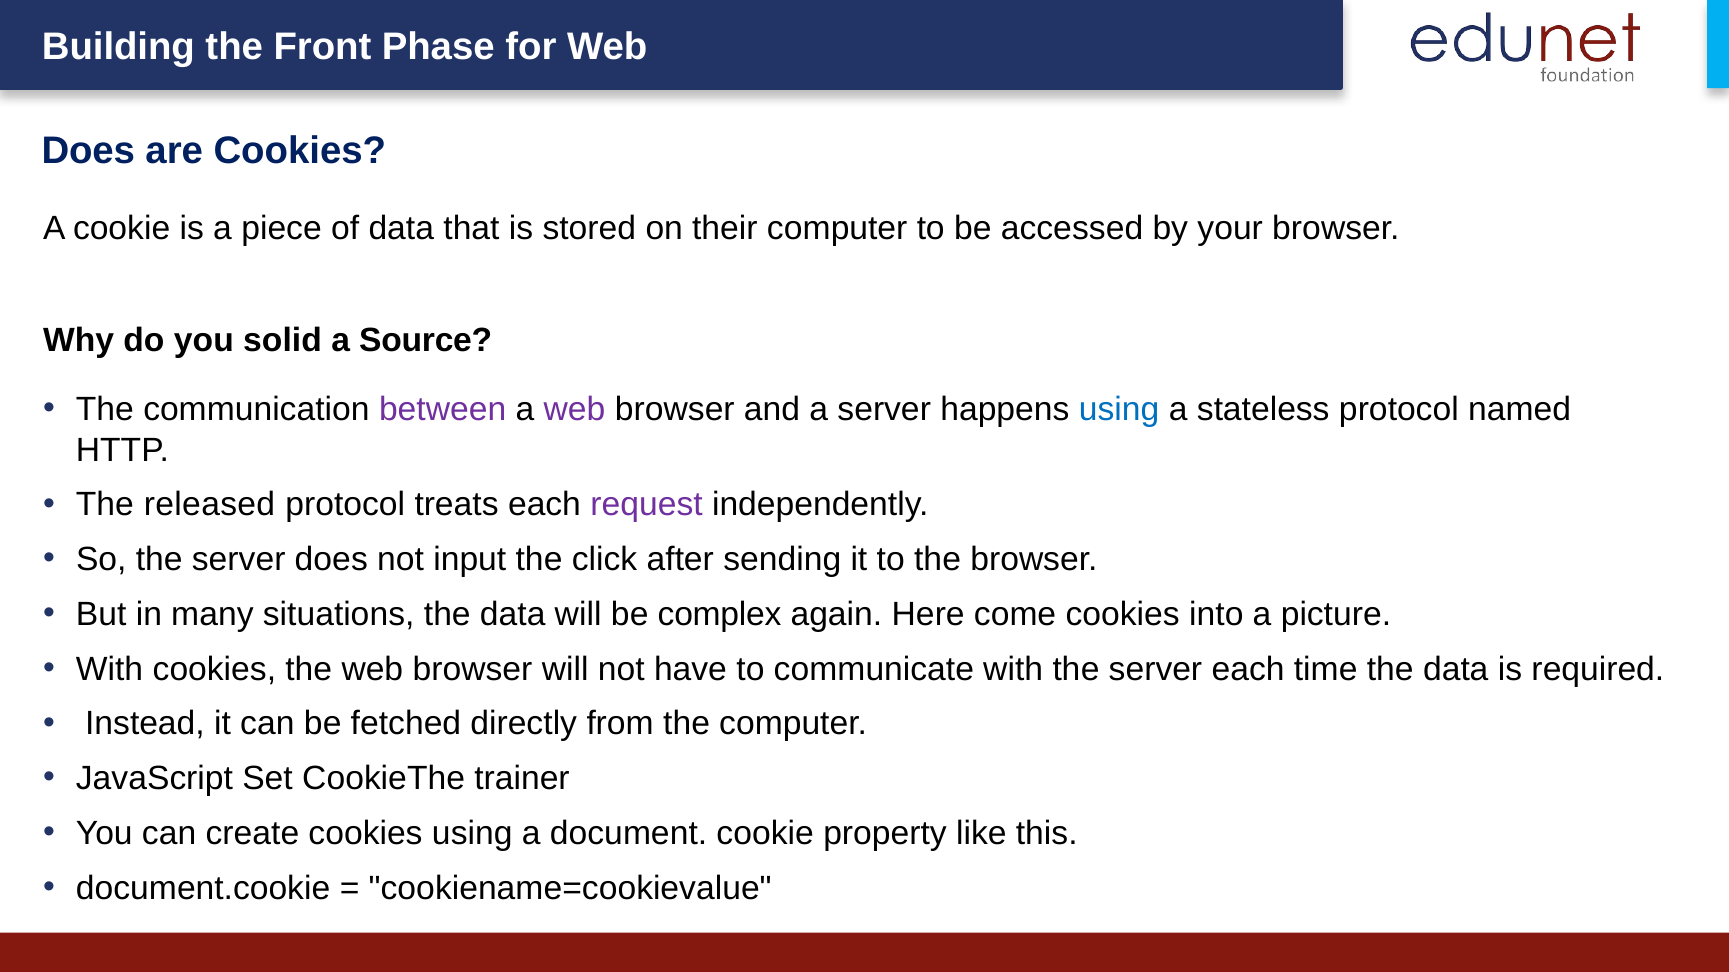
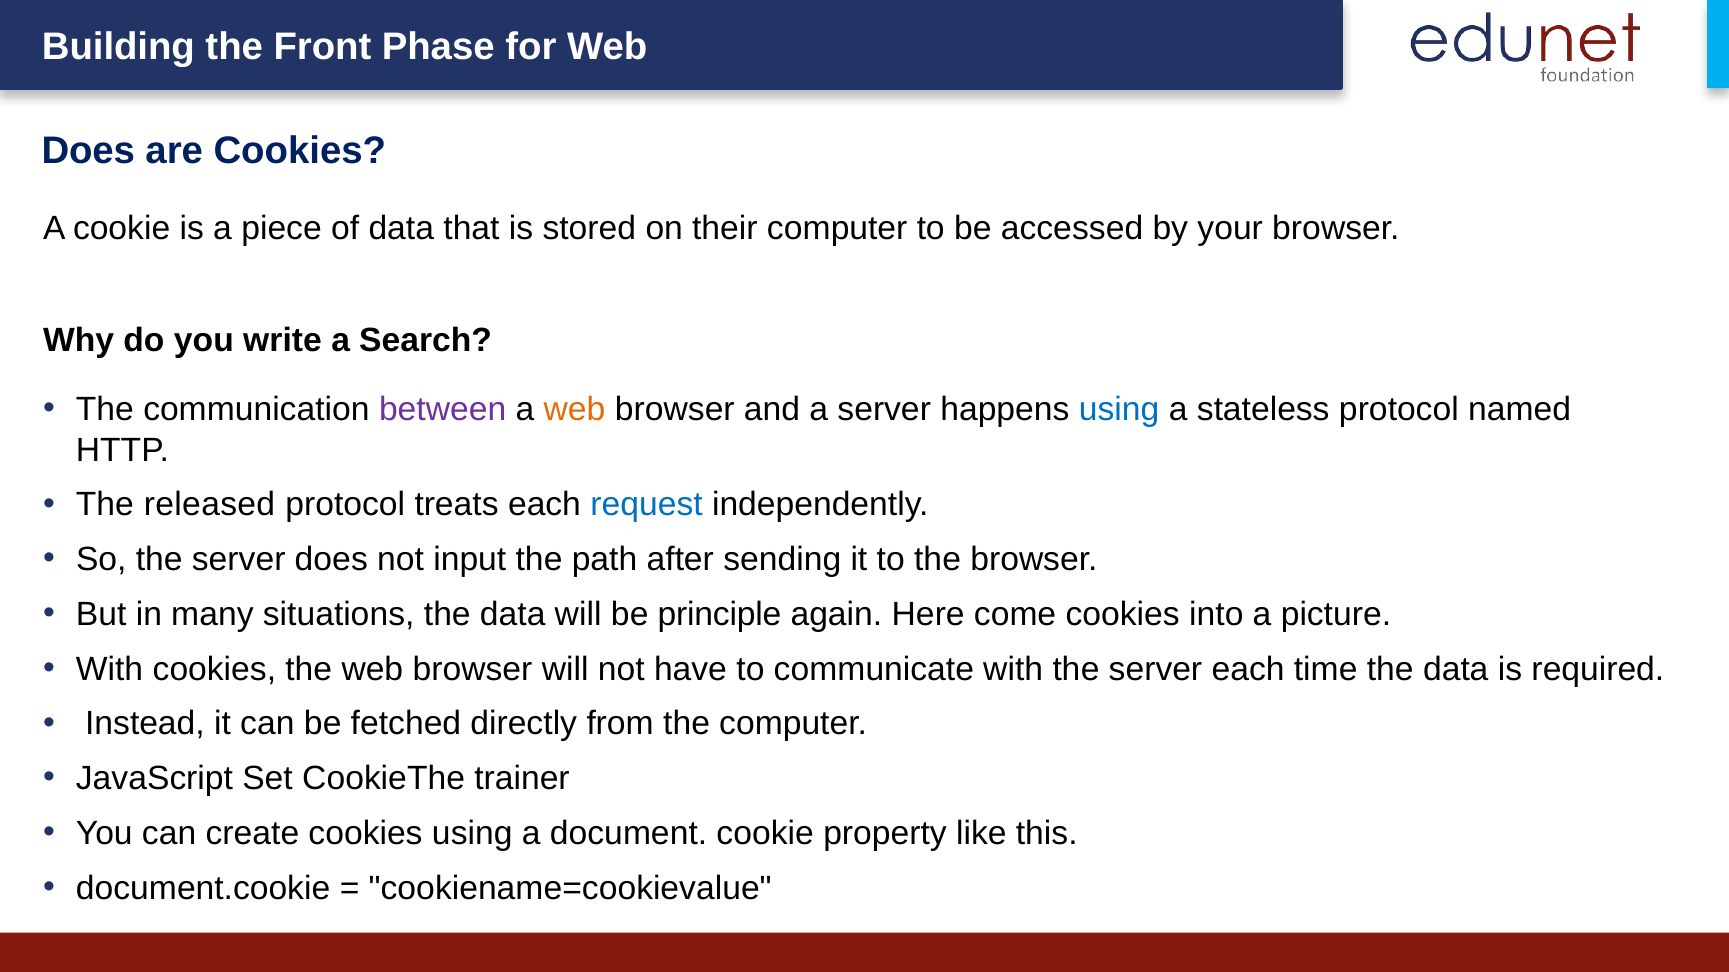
solid: solid -> write (283, 341)
Source: Source -> Search (426, 341)
web colour: purple -> orange (574, 410)
request colour: purple -> blue (647, 505)
click: click -> path (605, 560)
complex: complex -> principle (720, 615)
